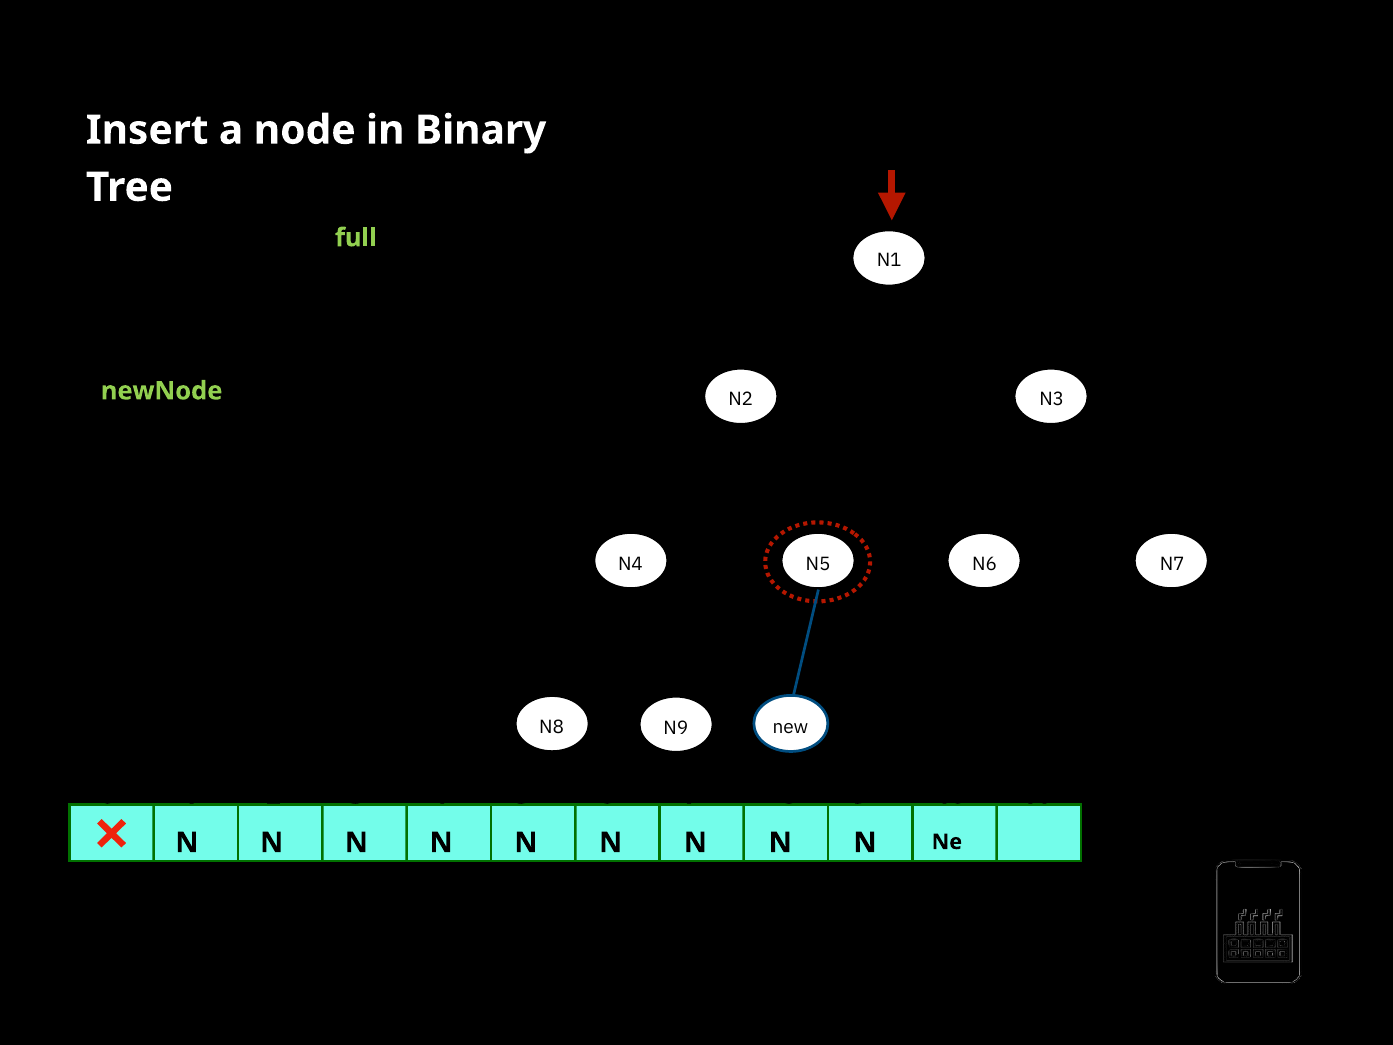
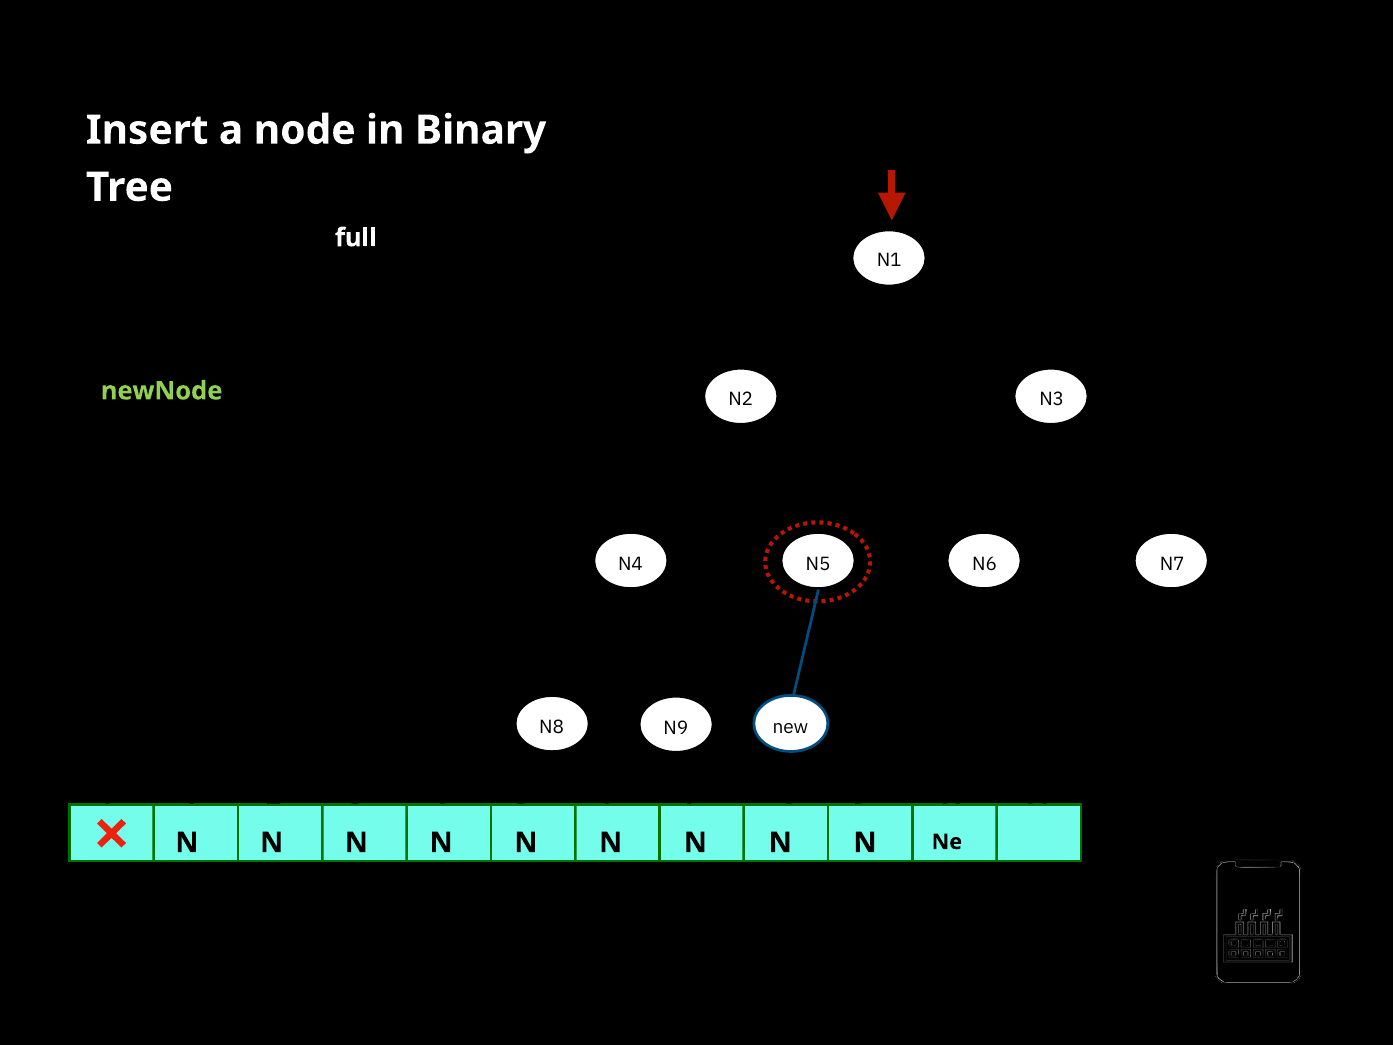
full colour: light green -> white (356, 238)
